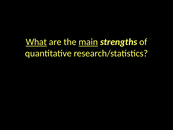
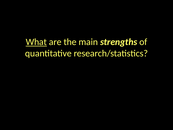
main underline: present -> none (88, 42)
